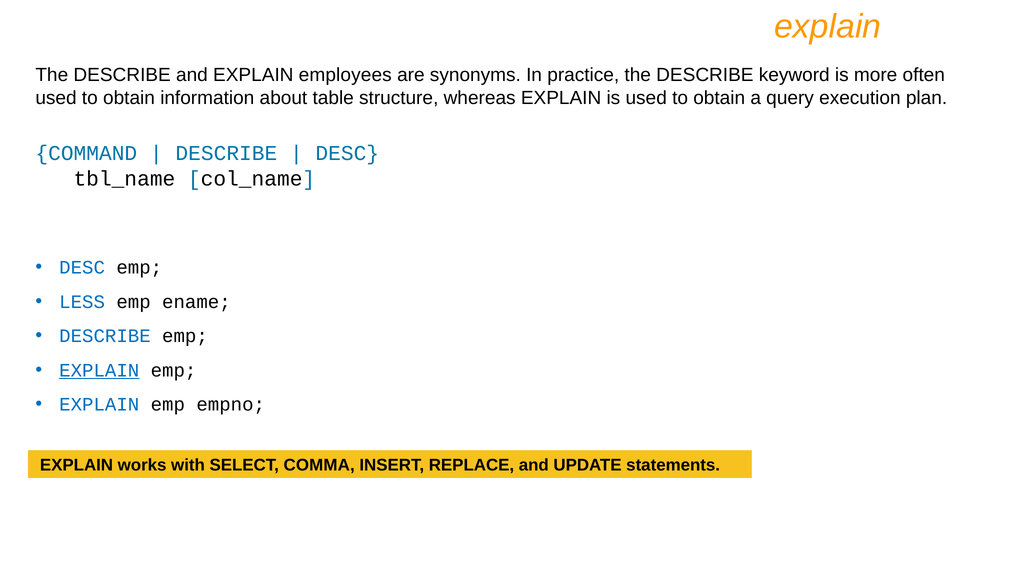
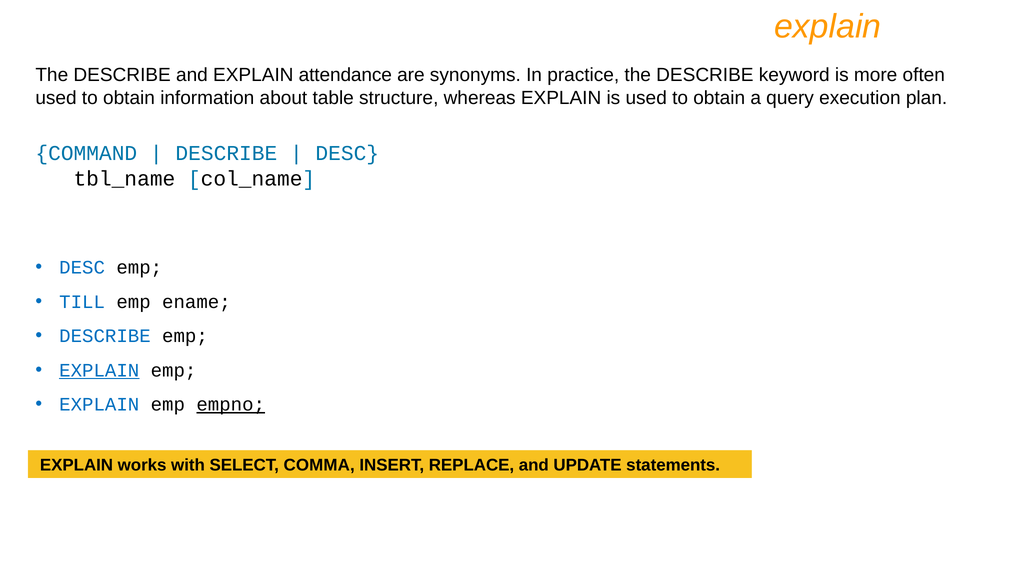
employees: employees -> attendance (345, 75)
LESS: LESS -> TILL (82, 302)
empno underline: none -> present (231, 405)
